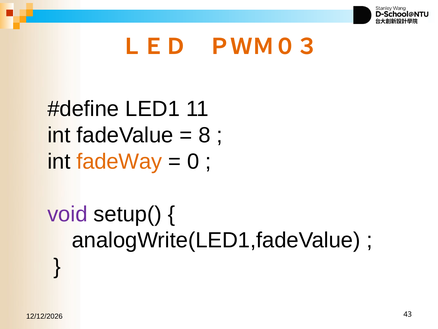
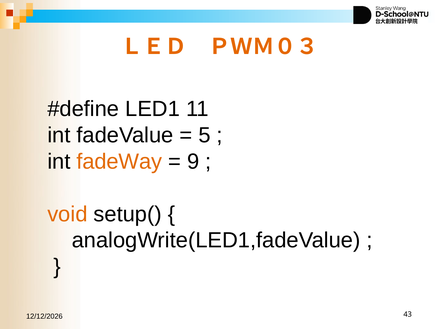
8: 8 -> 5 (204, 135)
0: 0 -> 9 (193, 161)
void colour: purple -> orange (67, 214)
